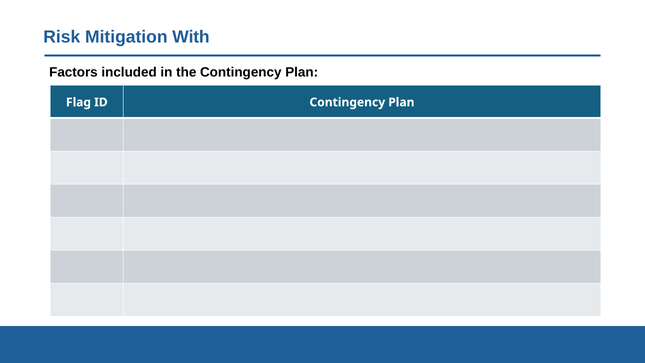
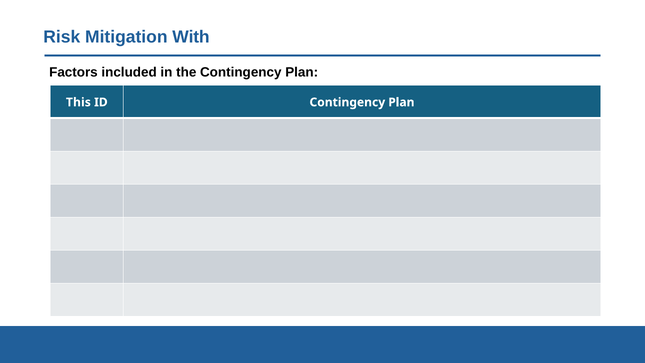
Flag: Flag -> This (78, 102)
